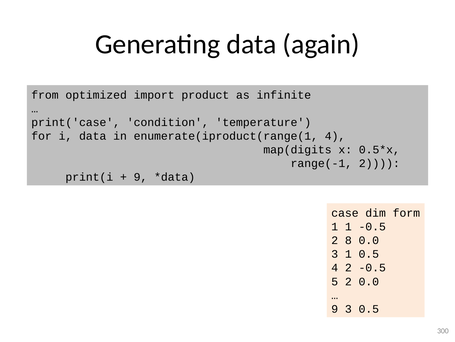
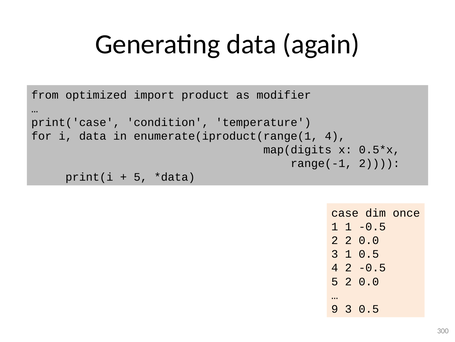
infinite: infinite -> modifier (284, 95)
9: 9 -> 5 (141, 177)
form: form -> once (406, 213)
2 8: 8 -> 2 (348, 240)
